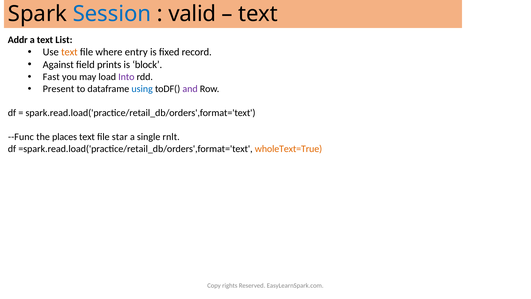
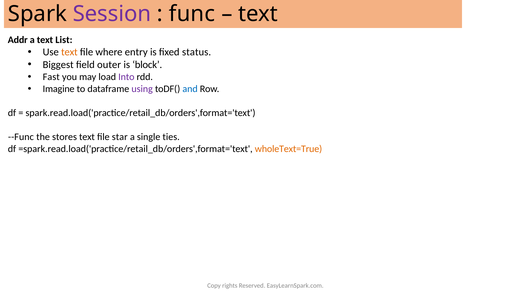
Session colour: blue -> purple (112, 14)
valid: valid -> func (192, 14)
record: record -> status (197, 52)
Against: Against -> Biggest (58, 65)
prints: prints -> outer (109, 65)
Present: Present -> Imagine (59, 89)
using colour: blue -> purple (142, 89)
and colour: purple -> blue (190, 89)
places: places -> stores (65, 137)
rnlt: rnlt -> ties (171, 137)
